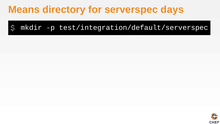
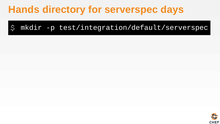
Means: Means -> Hands (24, 10)
